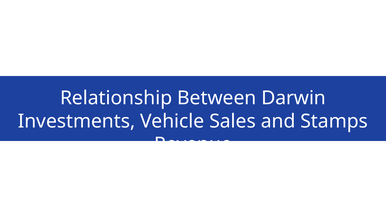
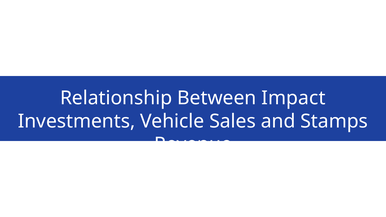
Darwin: Darwin -> Impact (293, 98)
